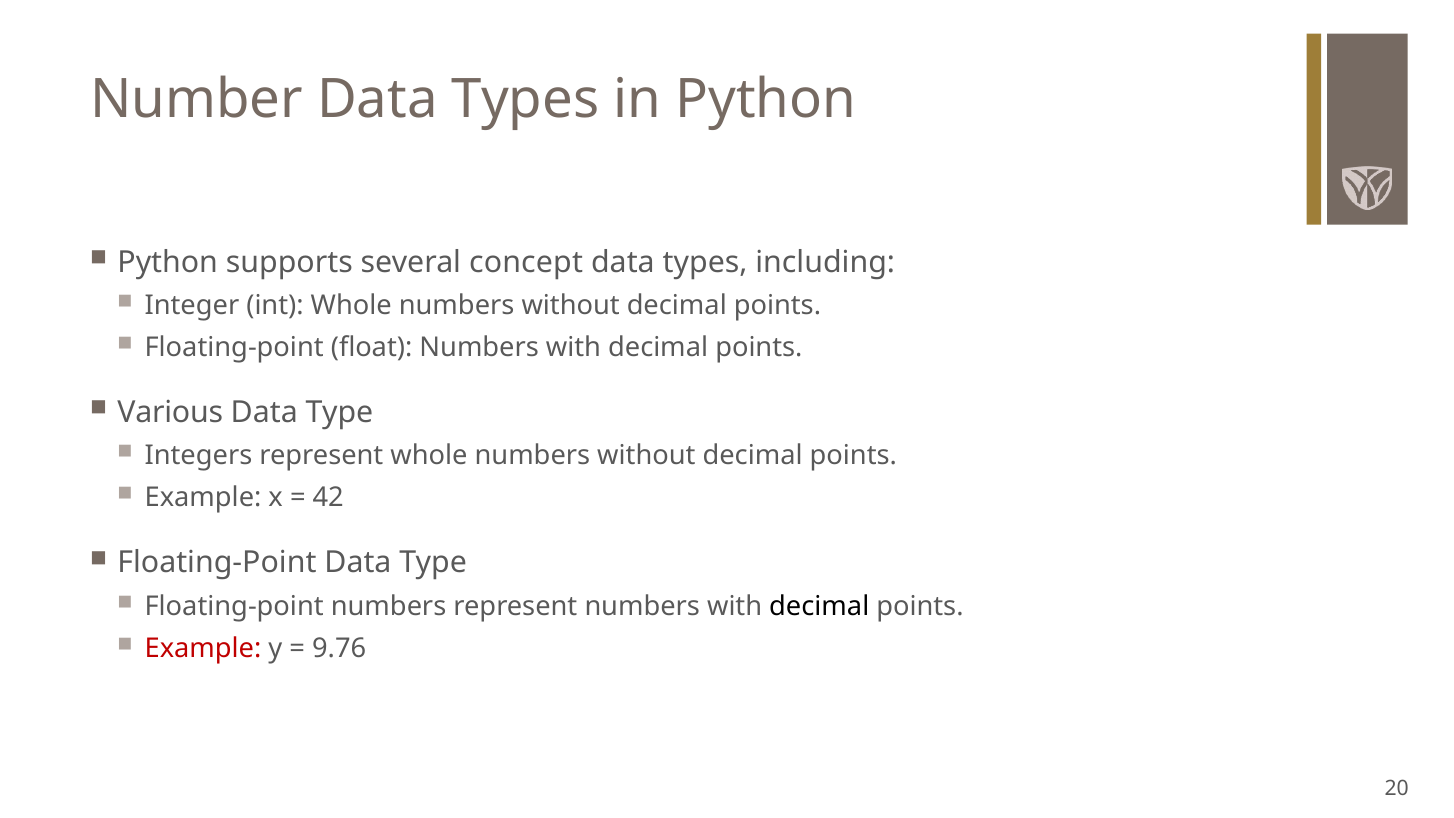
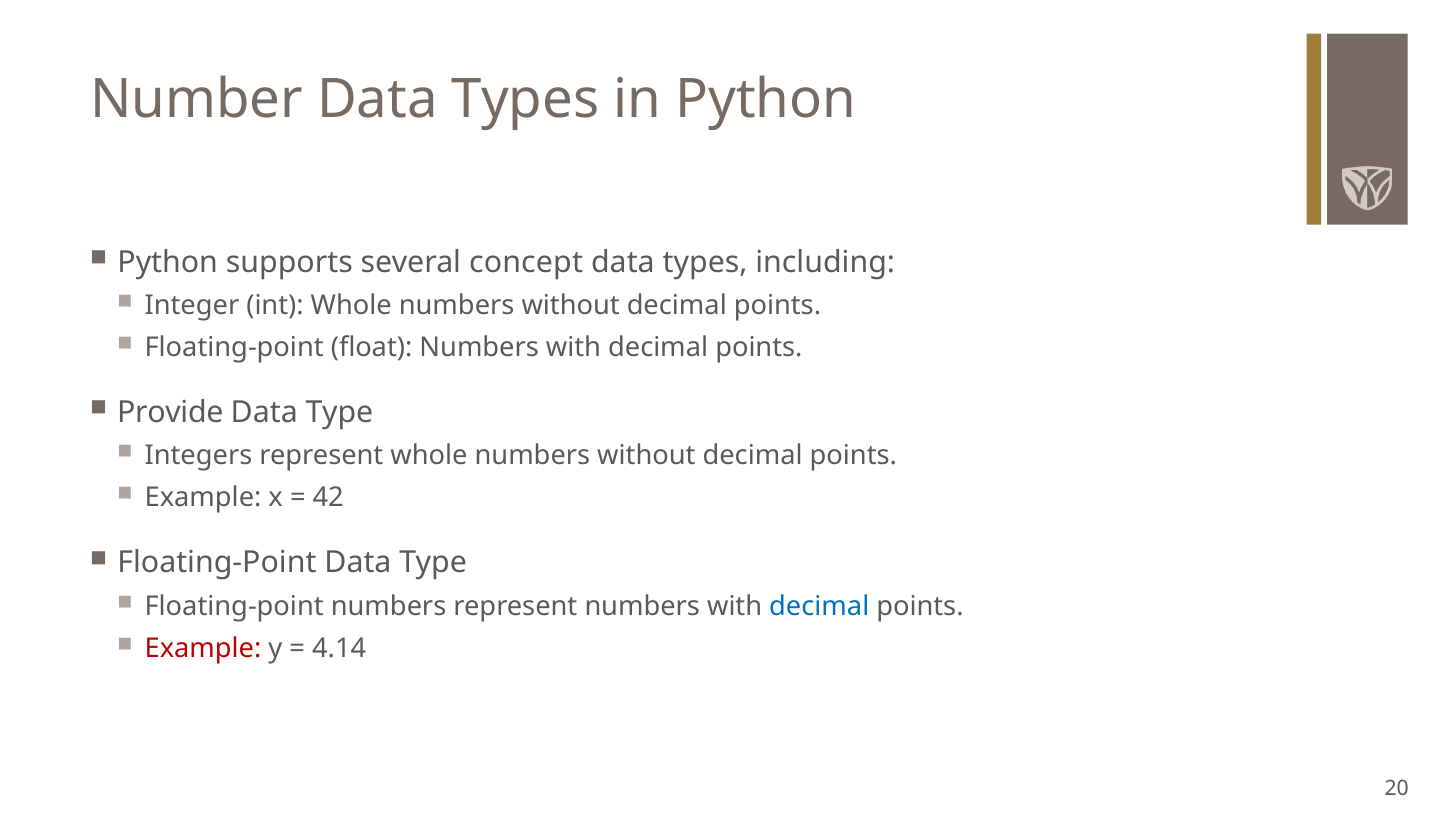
Various: Various -> Provide (170, 412)
decimal colour: black -> blue (819, 606)
9.76: 9.76 -> 4.14 (339, 648)
